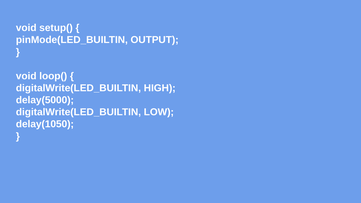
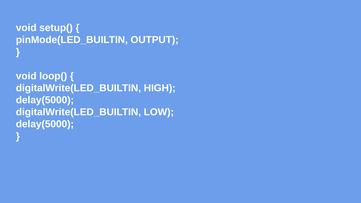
delay(1050: delay(1050 -> delay(5000 (45, 124)
